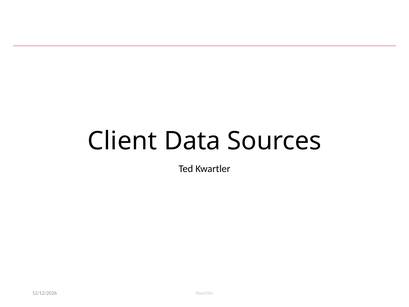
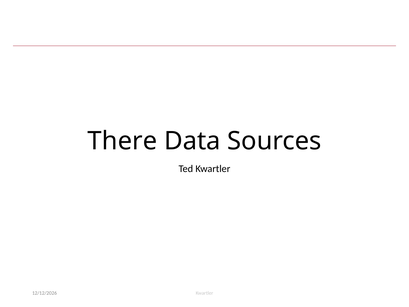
Client: Client -> There (122, 141)
